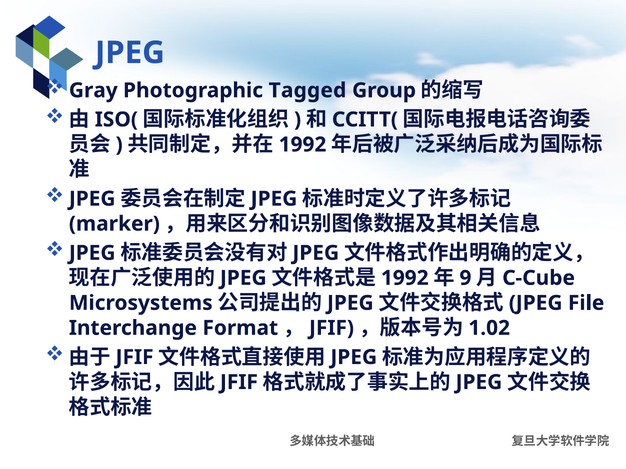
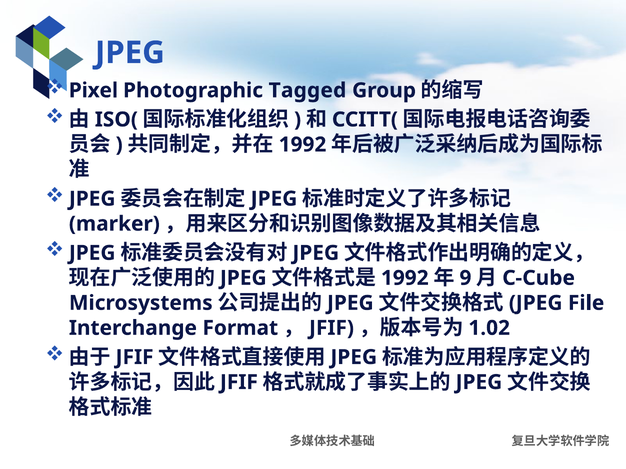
Gray: Gray -> Pixel (93, 90)
